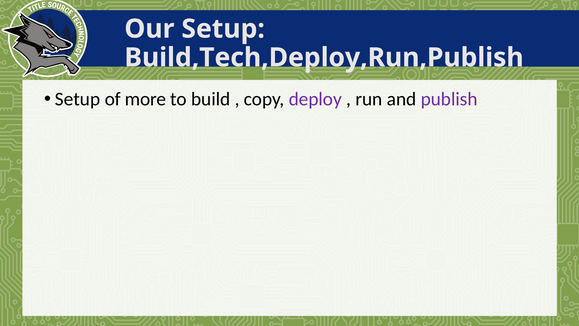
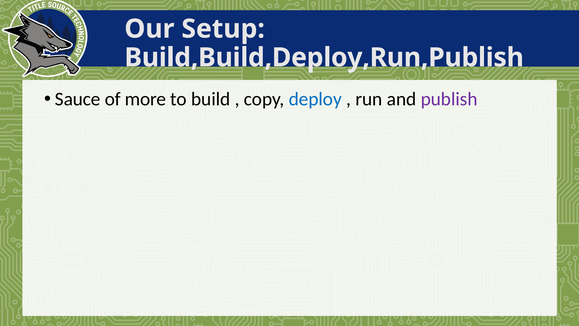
Build,Tech,Deploy,Run,Publish: Build,Tech,Deploy,Run,Publish -> Build,Build,Deploy,Run,Publish (324, 58)
Setup: Setup -> Sauce (78, 99)
deploy colour: purple -> blue (315, 99)
